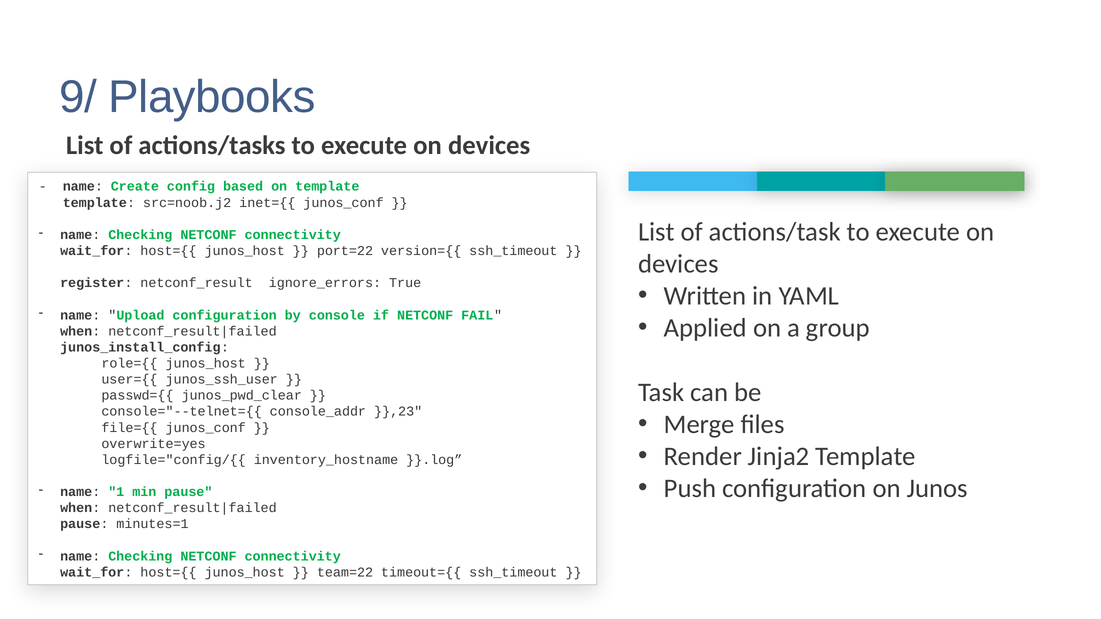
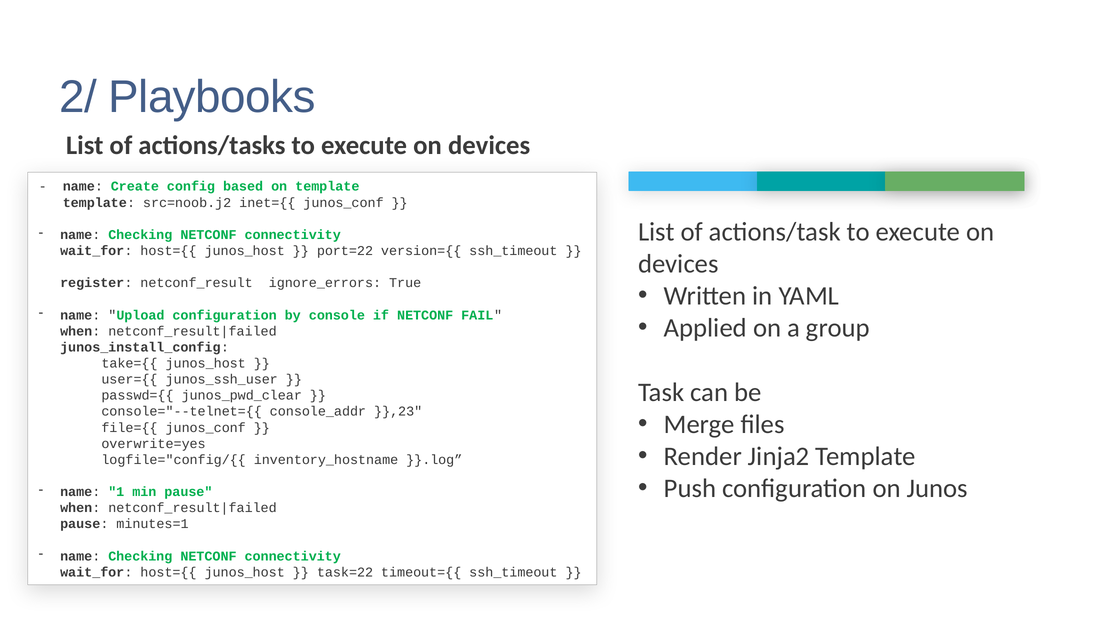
9/: 9/ -> 2/ (78, 97)
role={{: role={{ -> take={{ (130, 364)
team=22: team=22 -> task=22 (345, 573)
